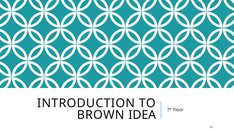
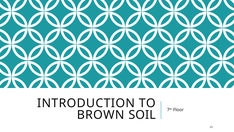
IDEA: IDEA -> SOIL (142, 115)
